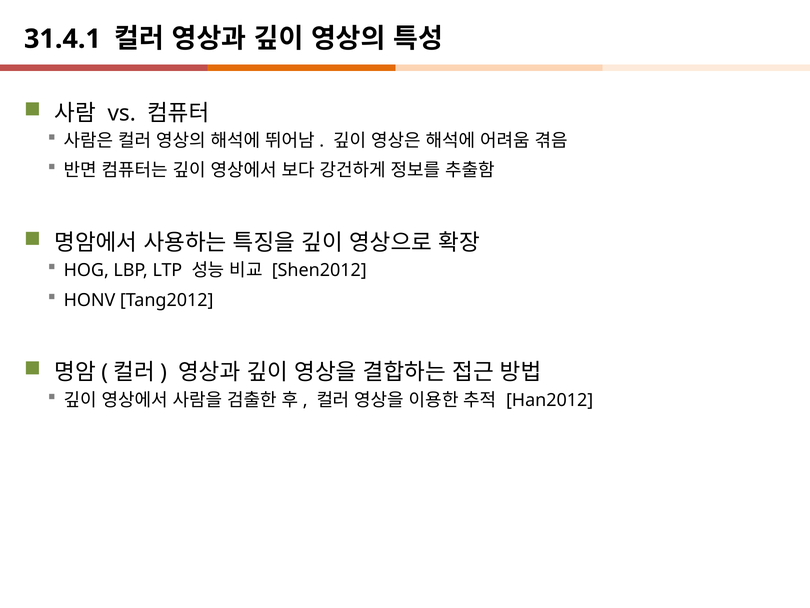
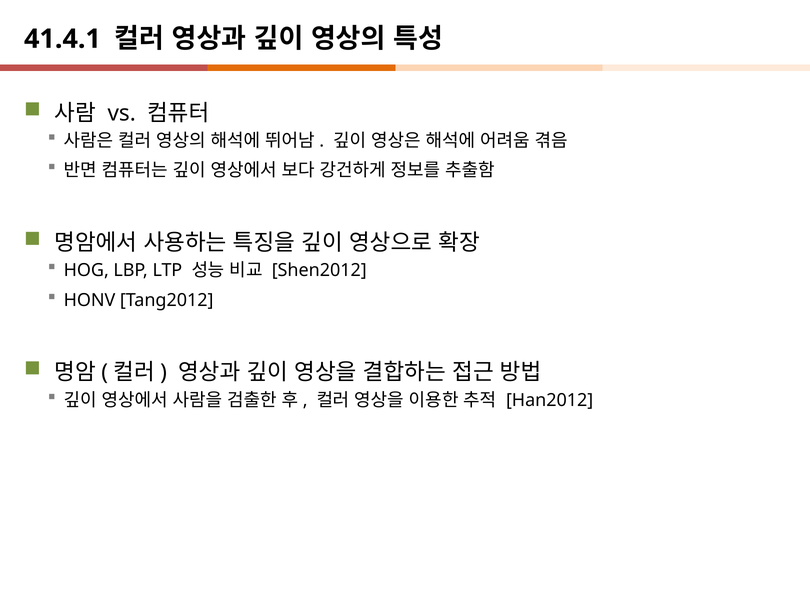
31.4.1: 31.4.1 -> 41.4.1 (62, 39)
